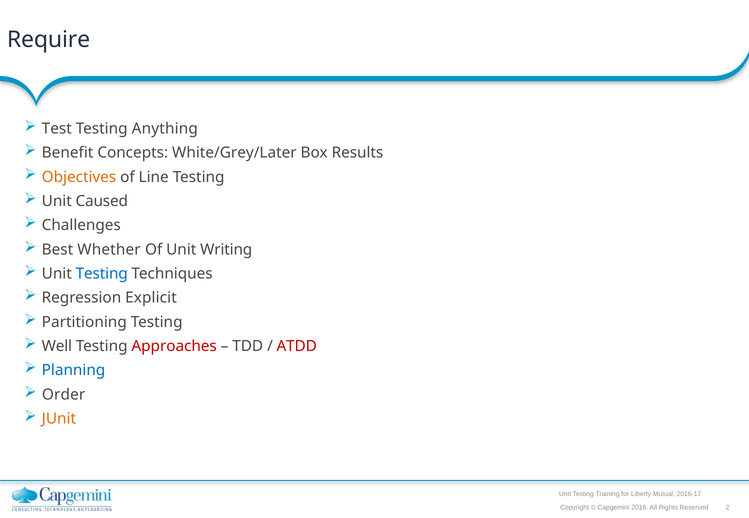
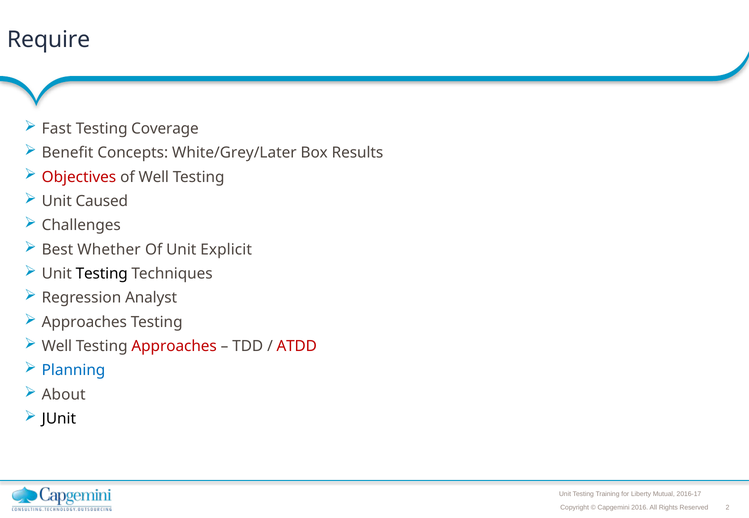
Test: Test -> Fast (57, 129)
Anything: Anything -> Coverage (165, 129)
Objectives colour: orange -> red (79, 177)
of Line: Line -> Well (154, 177)
Writing: Writing -> Explicit (226, 250)
Testing colour: blue -> black (102, 274)
Explicit: Explicit -> Analyst (151, 298)
Partitioning: Partitioning -> Approaches (84, 322)
Order: Order -> About (64, 395)
JUnit colour: orange -> black (59, 419)
